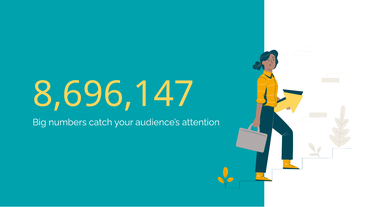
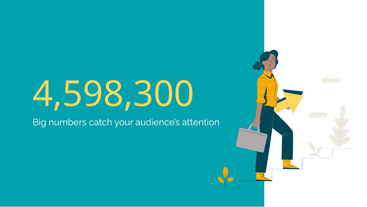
8,696,147: 8,696,147 -> 4,598,300 (113, 94)
